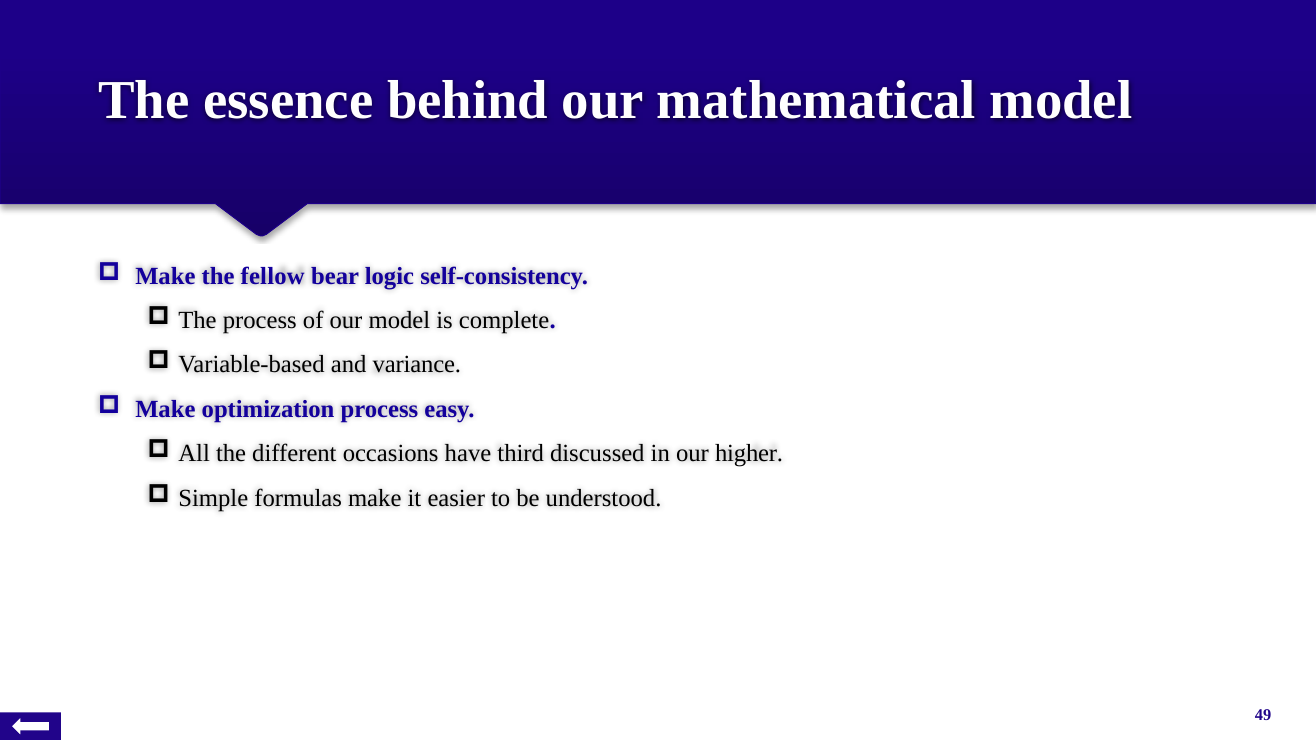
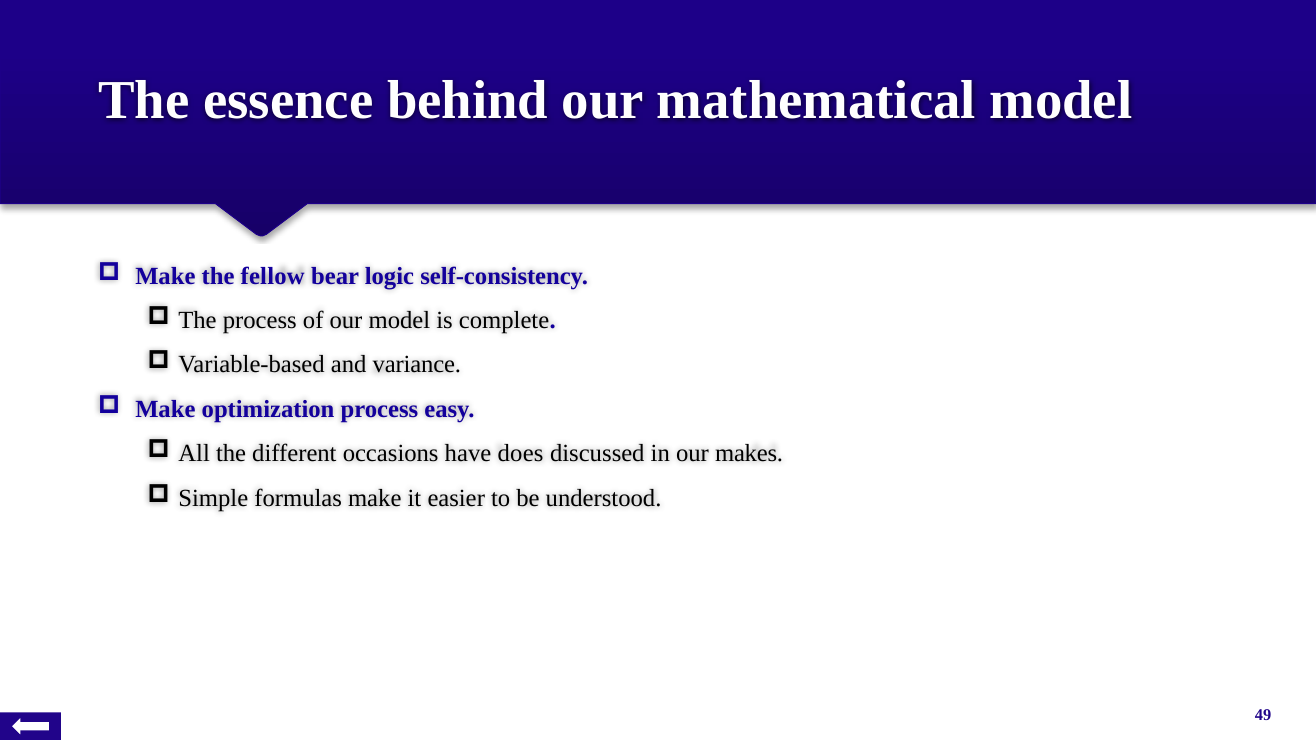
third: third -> does (521, 454)
higher: higher -> makes (749, 454)
